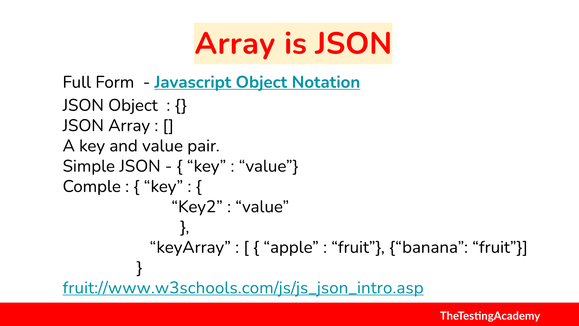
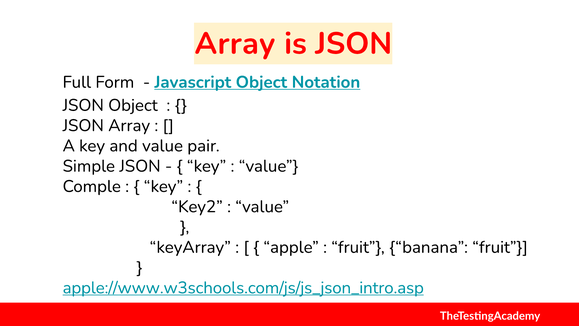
fruit://www.w3schools.com/js/js_json_intro.asp: fruit://www.w3schools.com/js/js_json_intro.asp -> apple://www.w3schools.com/js/js_json_intro.asp (243, 288)
